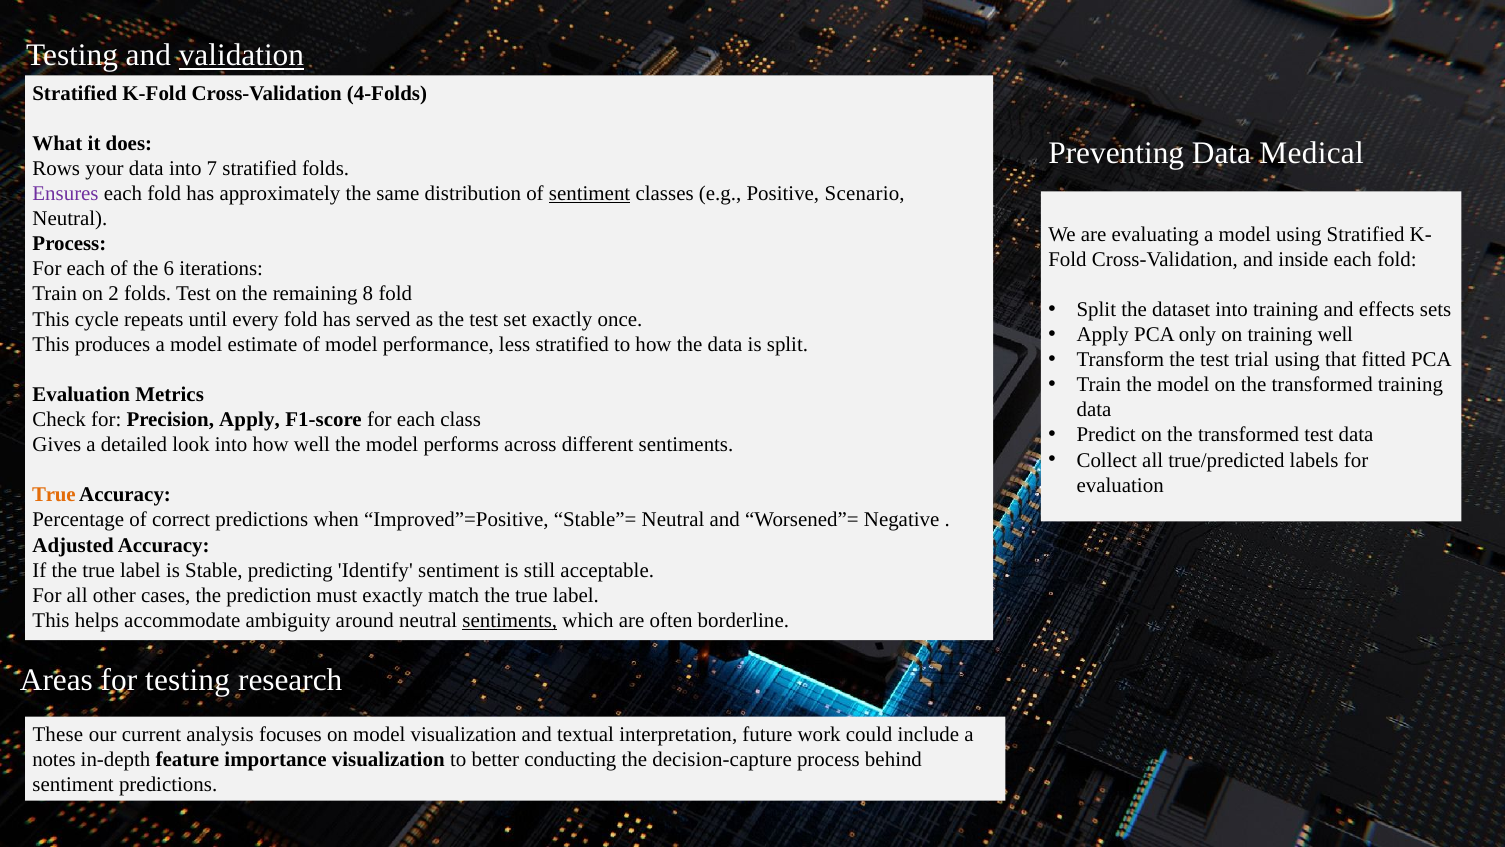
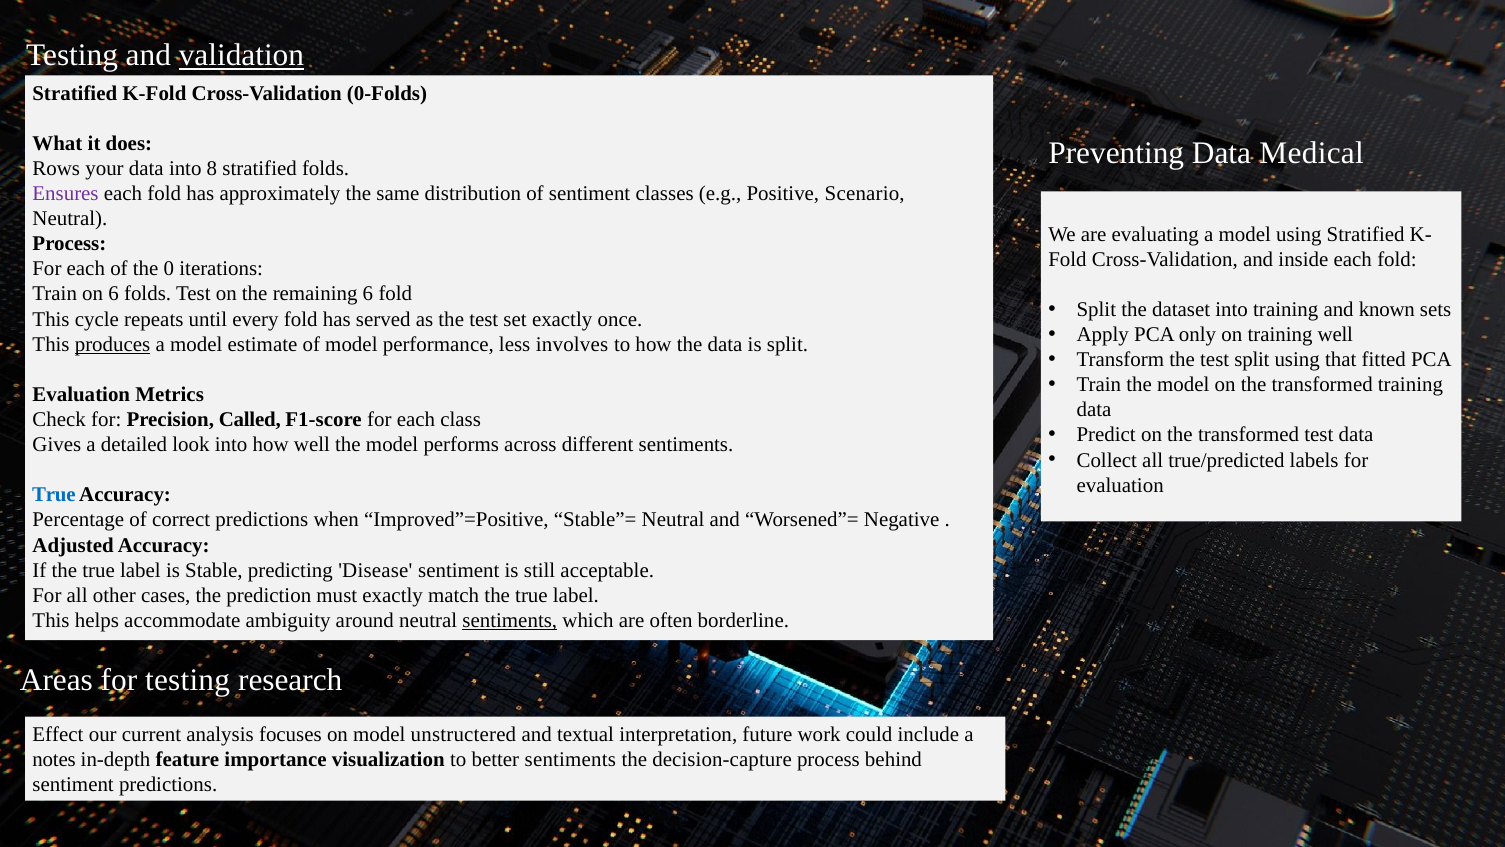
4-Folds: 4-Folds -> 0-Folds (387, 93)
7: 7 -> 8 (212, 168)
sentiment underline: present -> none (590, 194)
6: 6 -> 0 (169, 269)
on 2: 2 -> 6 (114, 294)
remaining 8: 8 -> 6 (368, 294)
effects: effects -> known (1387, 309)
produces underline: none -> present (113, 344)
less stratified: stratified -> involves (572, 344)
test trial: trial -> split (1252, 360)
Precision Apply: Apply -> Called (250, 419)
True colour: orange -> blue (54, 495)
Identify: Identify -> Disease (375, 570)
These: These -> Effect (58, 734)
model visualization: visualization -> unstructered (463, 734)
better conducting: conducting -> sentiments (570, 759)
